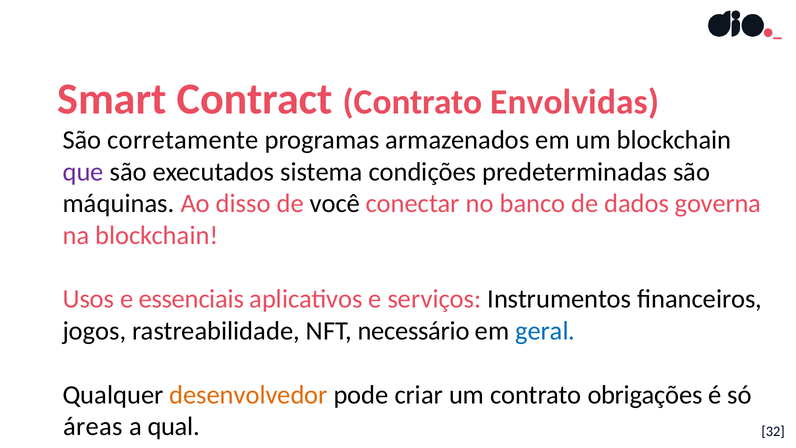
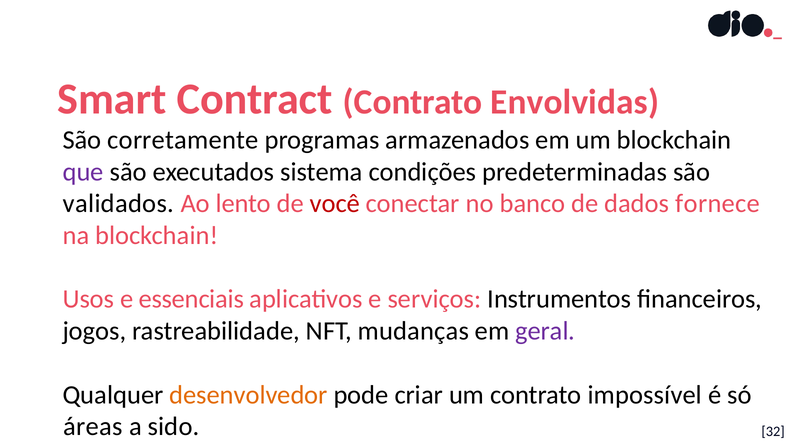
máquinas: máquinas -> validados (118, 204)
disso: disso -> lento (243, 204)
você colour: black -> red (335, 204)
governa: governa -> fornece (718, 204)
necessário: necessário -> mudanças (413, 331)
geral colour: blue -> purple (545, 331)
obrigações: obrigações -> impossível (645, 395)
qual: qual -> sido (174, 426)
